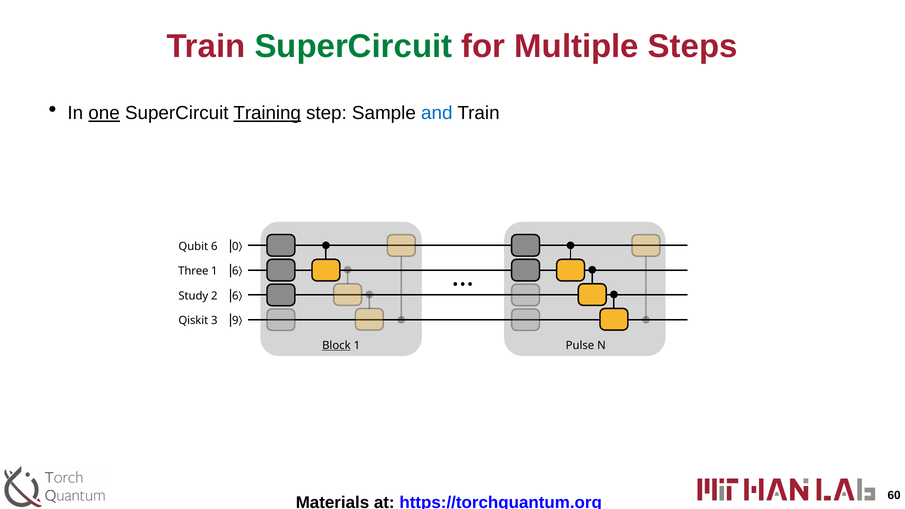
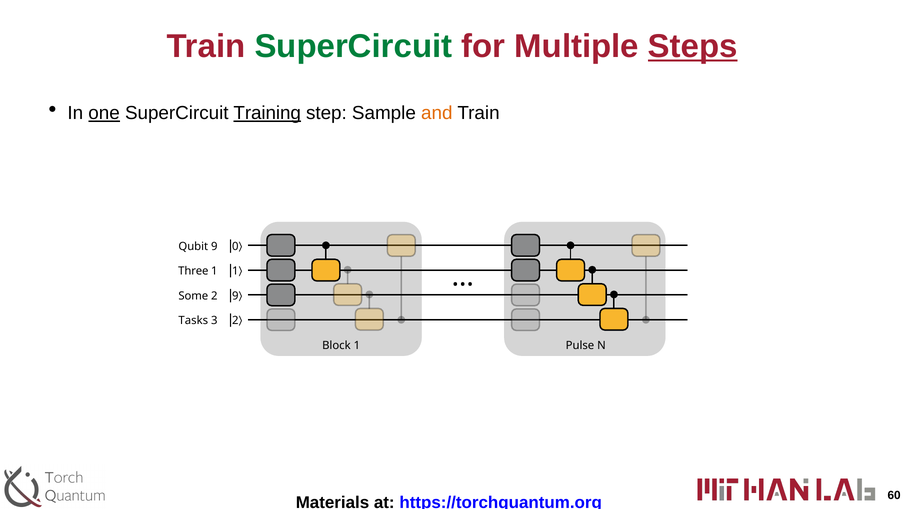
Steps underline: none -> present (693, 46)
and colour: blue -> orange (437, 113)
Qubit 6: 6 -> 9 (214, 246)
1 6: 6 -> 1 (235, 271)
Study: Study -> Some (193, 296)
2 6: 6 -> 9 (235, 296)
Qiskit: Qiskit -> Tasks (193, 320)
3 9: 9 -> 2 (235, 320)
Block underline: present -> none (336, 345)
